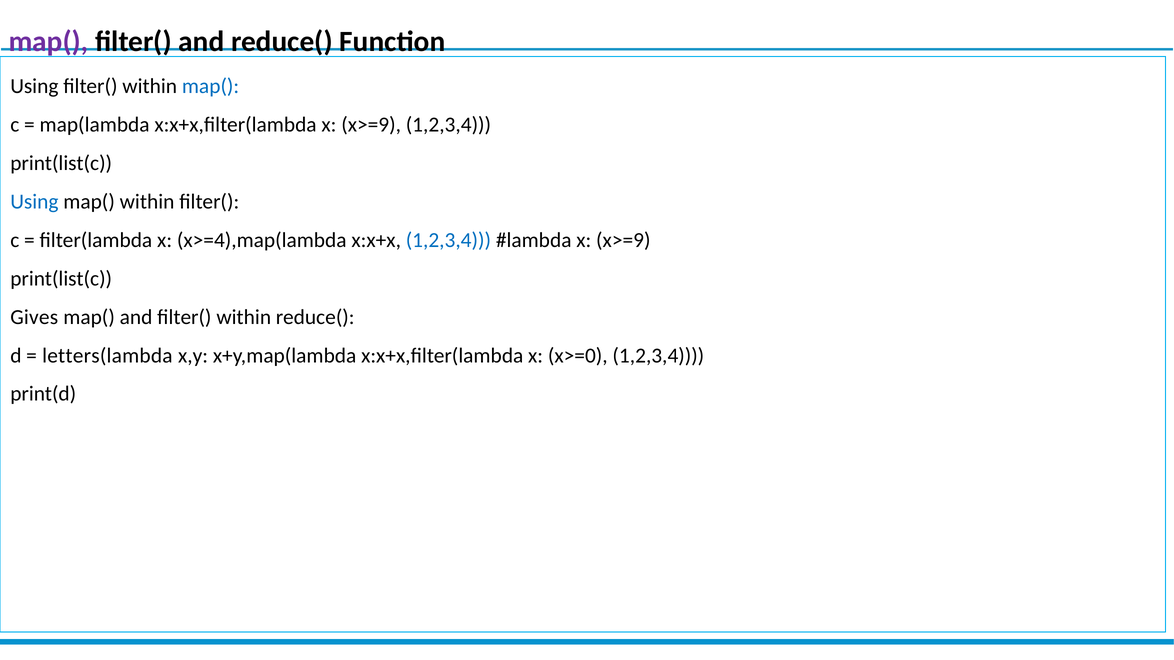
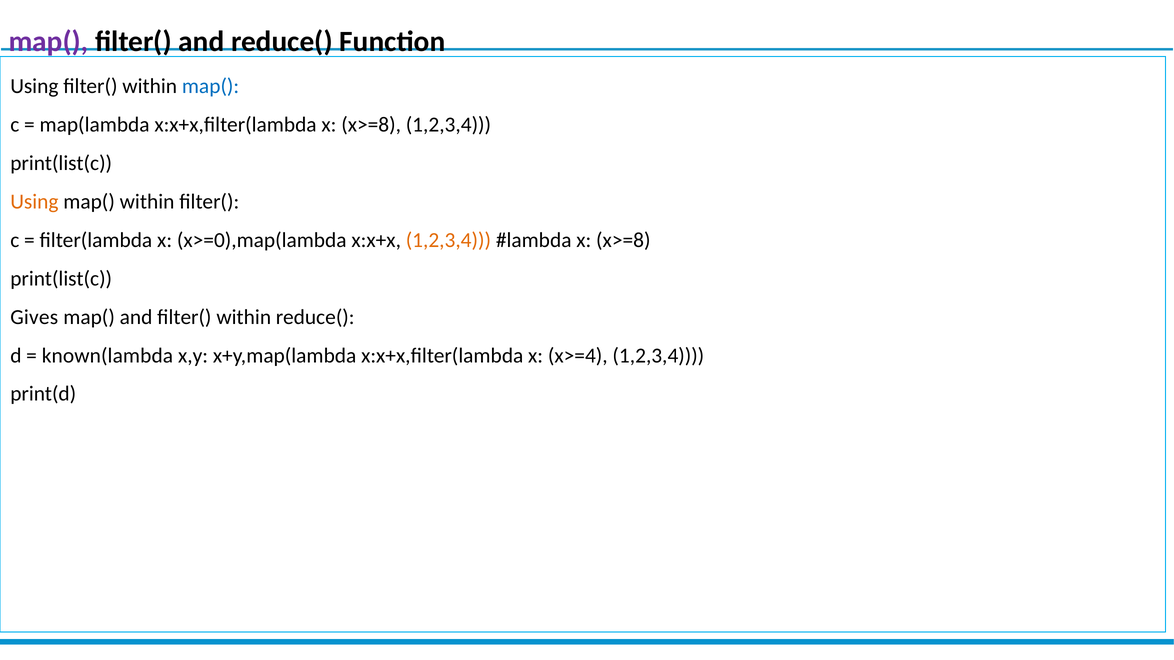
x:x+x,filter(lambda x x>=9: x>=9 -> x>=8 (371, 125)
Using colour: blue -> orange (34, 202)
x>=4),map(lambda: x>=4),map(lambda -> x>=0),map(lambda (262, 240)
1,2,3,4 colour: blue -> orange (448, 240)
x>=9: x>=9 -> x>=8 (623, 240)
letters(lambda: letters(lambda -> known(lambda (107, 356)
x>=0: x>=0 -> x>=4 (578, 356)
